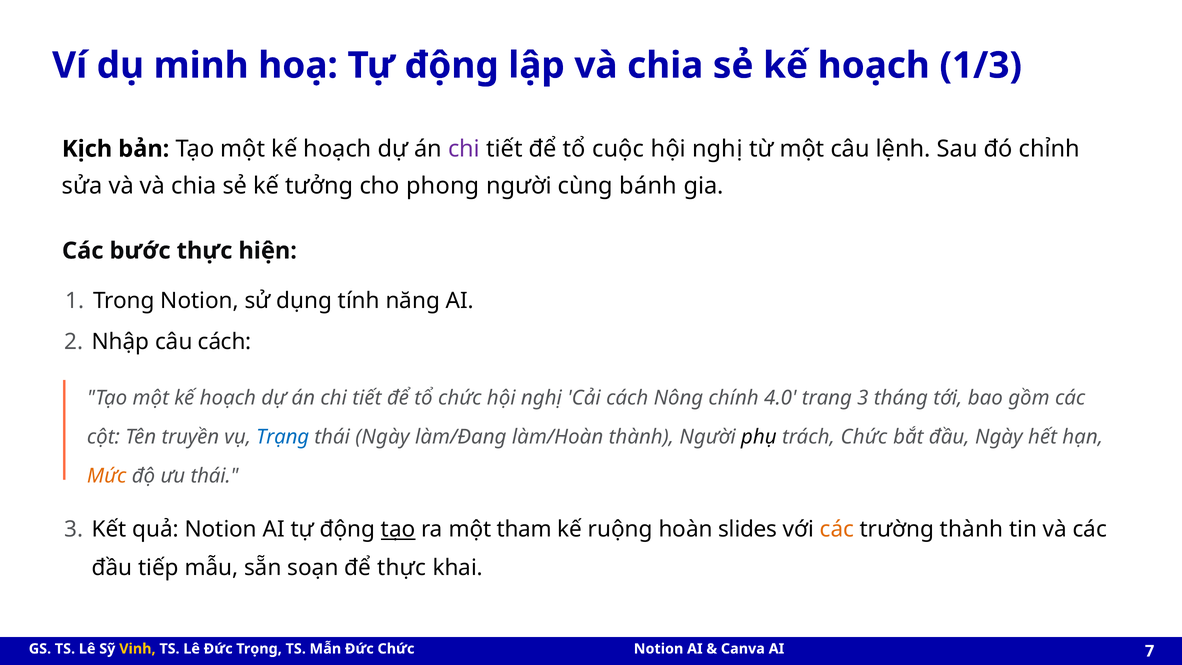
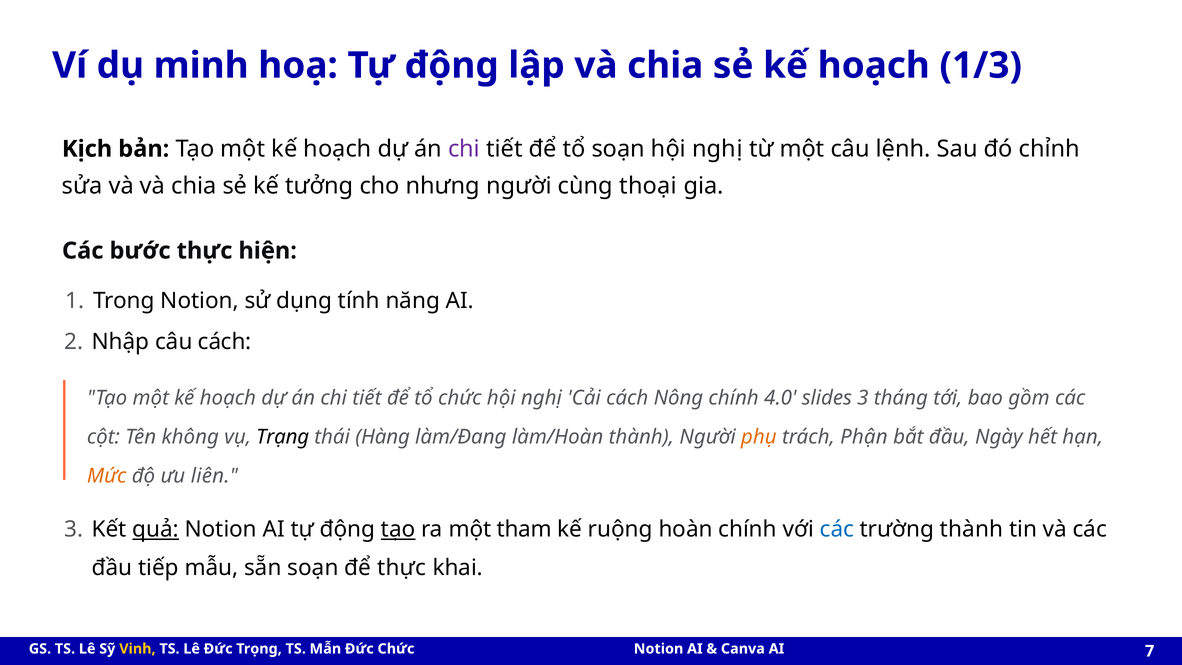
tổ cuộc: cuộc -> soạn (618, 149)
phong: phong -> nhưng (443, 186)
bánh: bánh -> thoại (648, 186)
trang: trang -> slides (827, 398)
truyền: truyền -> không (190, 437)
Trạng colour: blue -> black (283, 437)
thái Ngày: Ngày -> Hàng (383, 437)
phụ colour: black -> orange (759, 437)
trách Chức: Chức -> Phận (864, 437)
ưu thái: thái -> liên (214, 476)
quả underline: none -> present (156, 529)
hoàn slides: slides -> chính (748, 529)
các colour: orange -> blue (837, 529)
